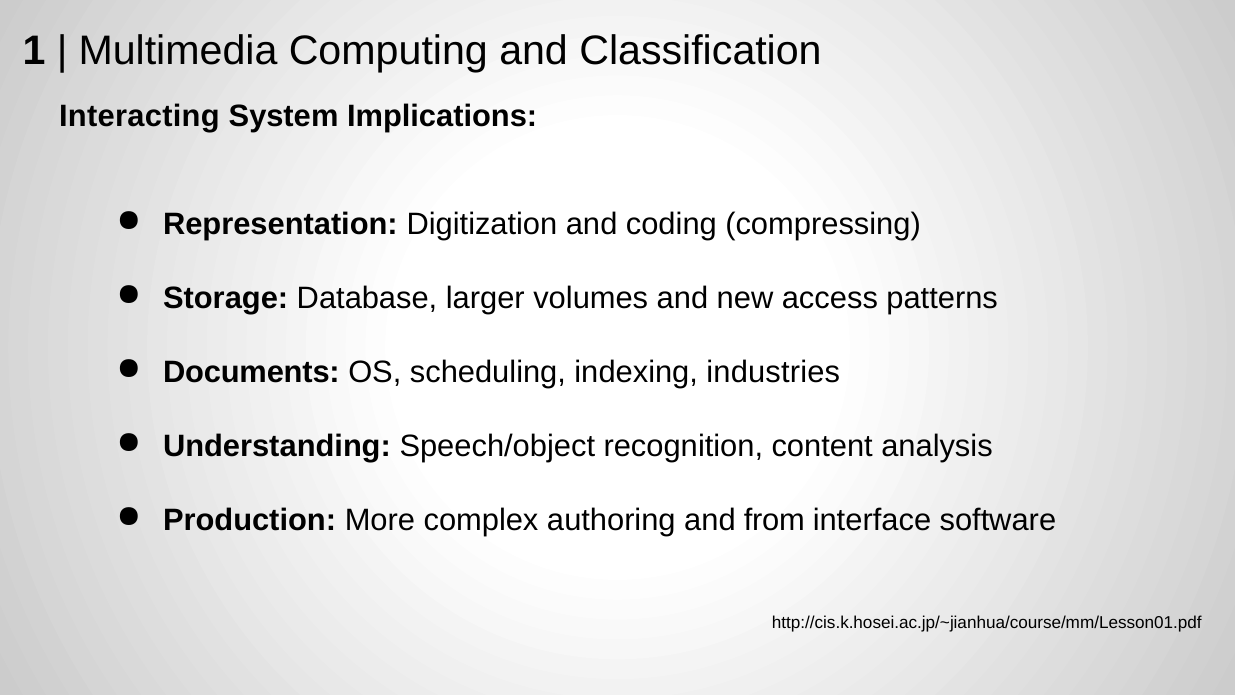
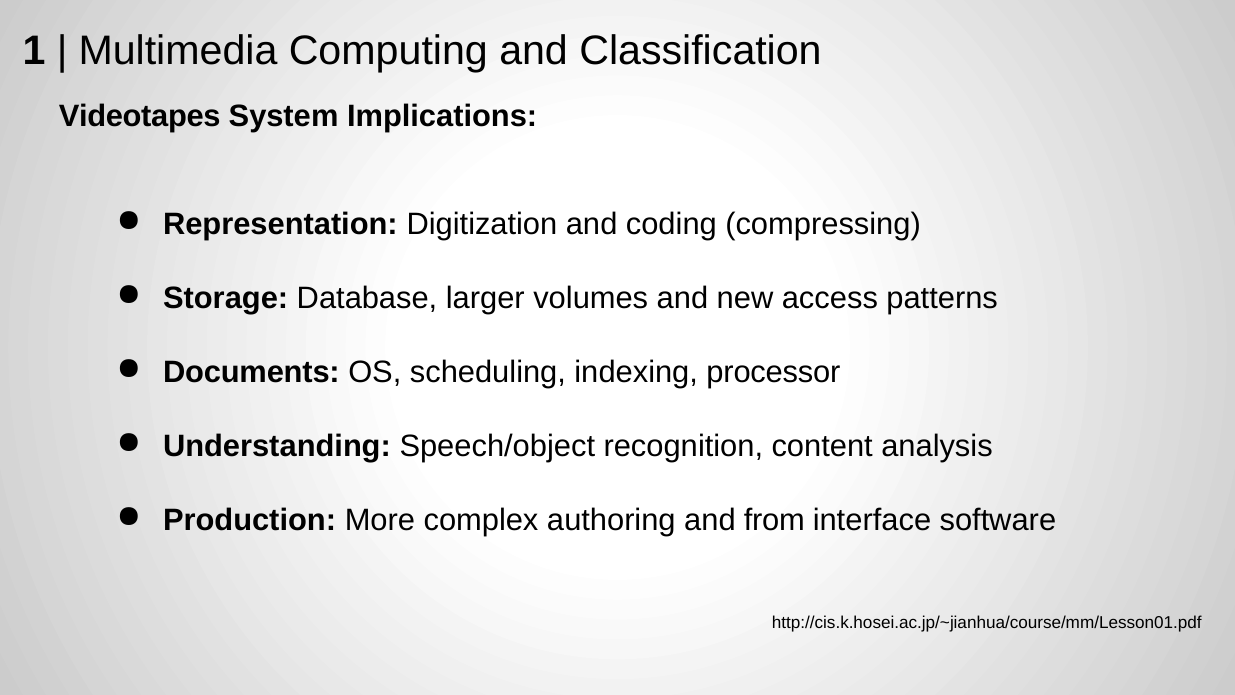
Interacting: Interacting -> Videotapes (140, 116)
industries: industries -> processor (773, 372)
